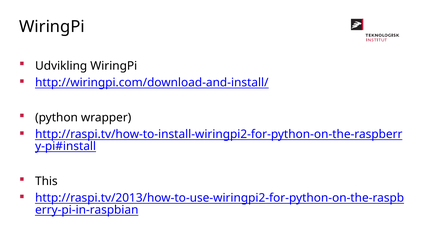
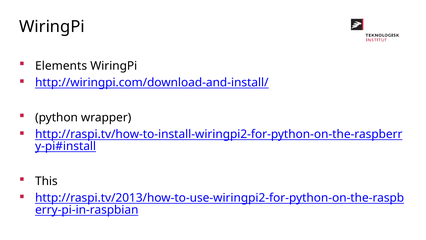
Udvikling: Udvikling -> Elements (61, 66)
